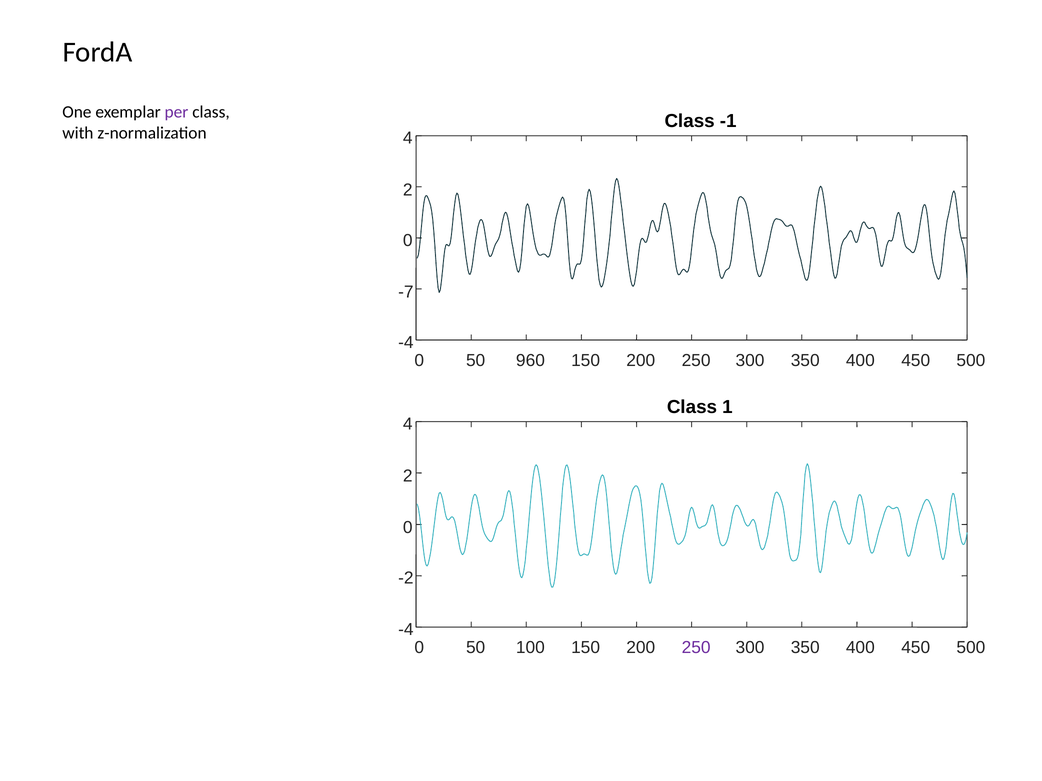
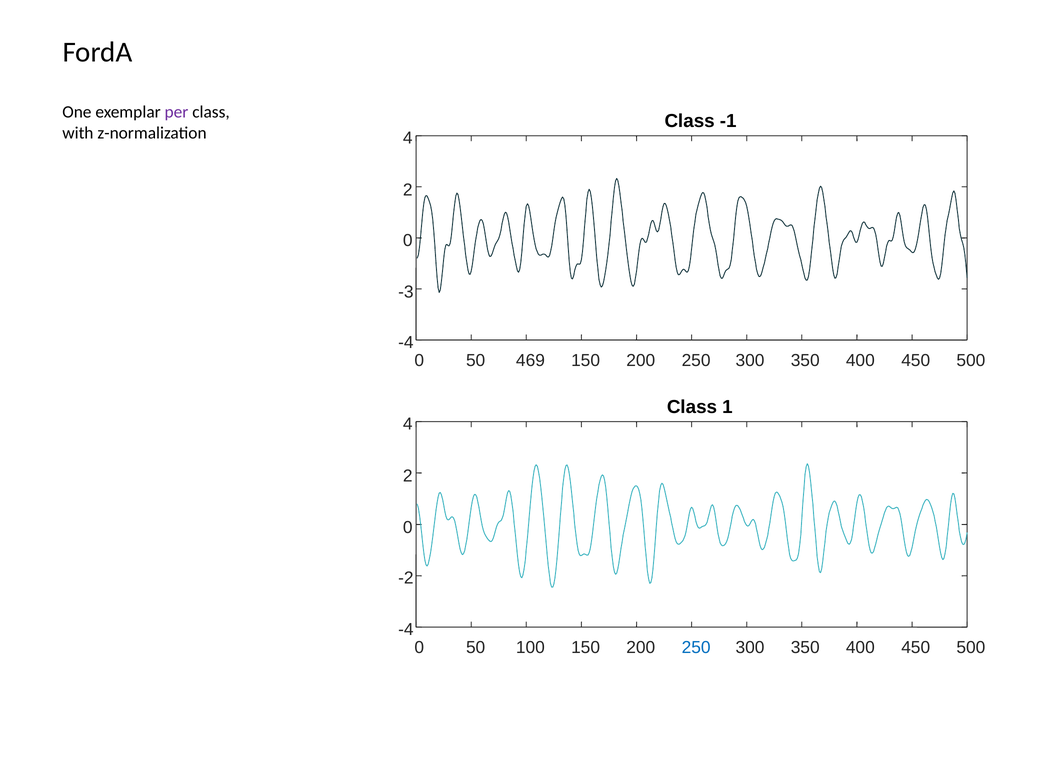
-7: -7 -> -3 (406, 292)
960: 960 -> 469 (530, 361)
250 colour: purple -> blue (696, 648)
